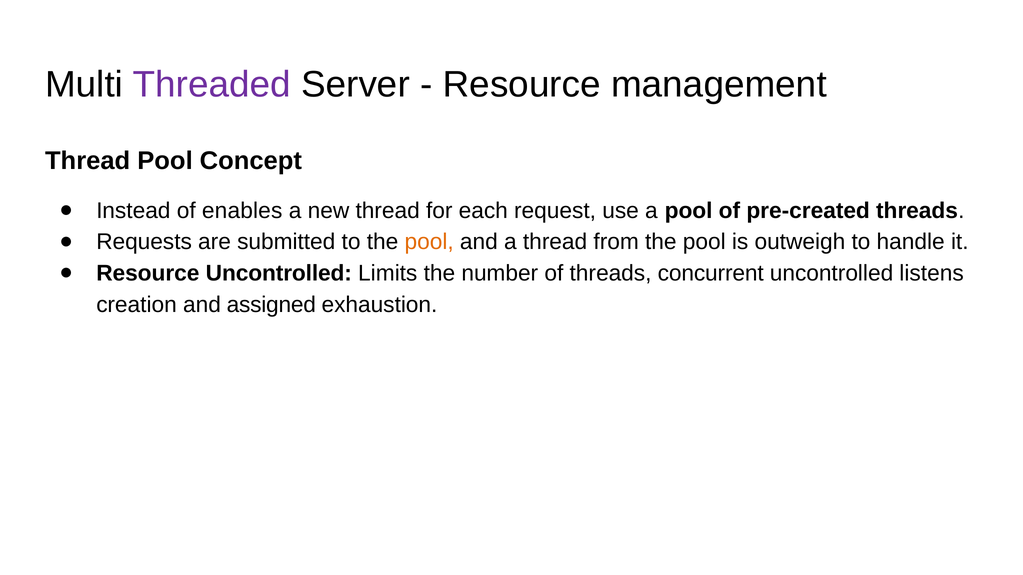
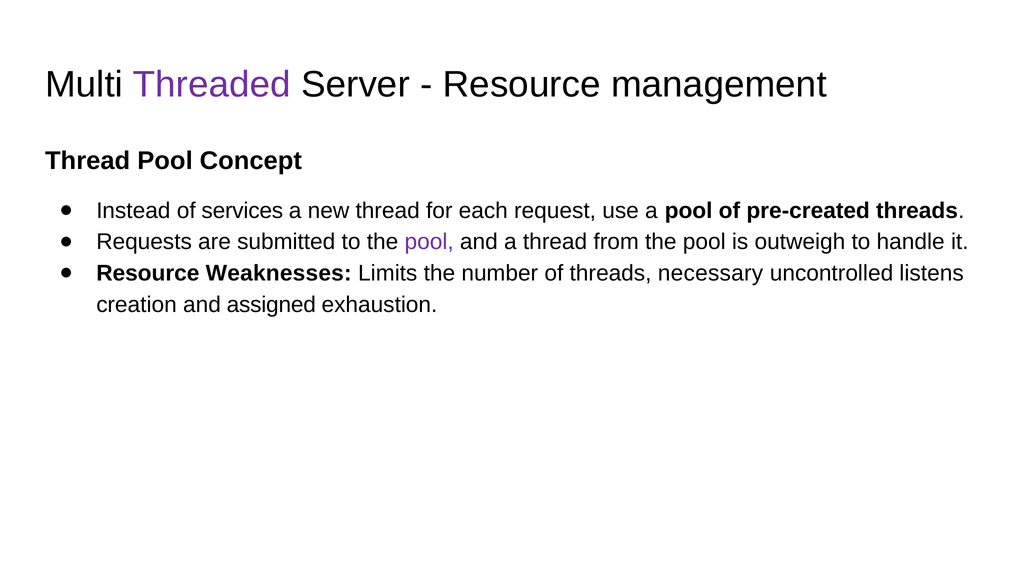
enables: enables -> services (242, 211)
pool colour: orange -> purple (429, 242)
Resource Uncontrolled: Uncontrolled -> Weaknesses (279, 273)
concurrent: concurrent -> necessary (711, 273)
